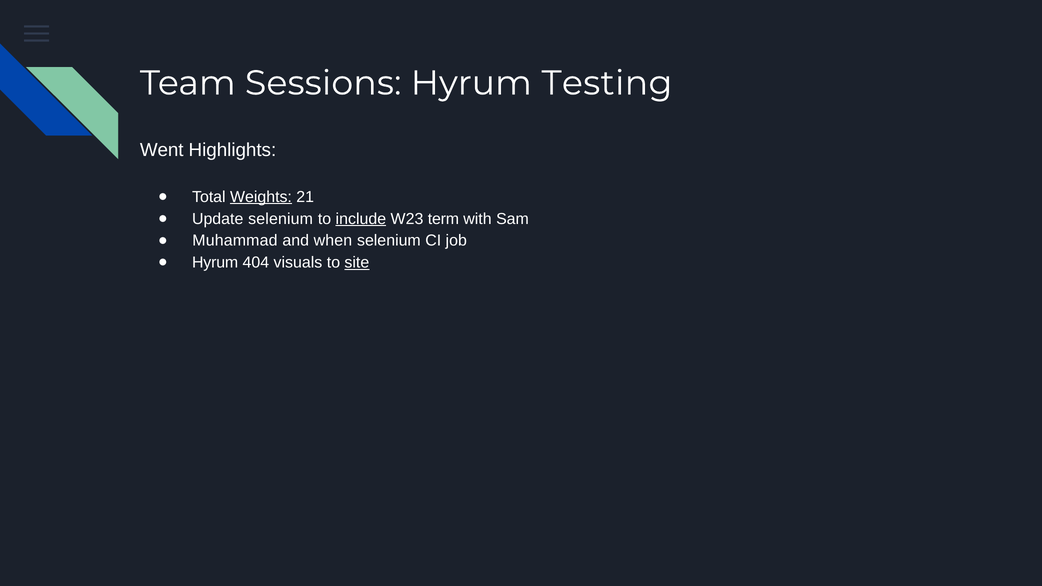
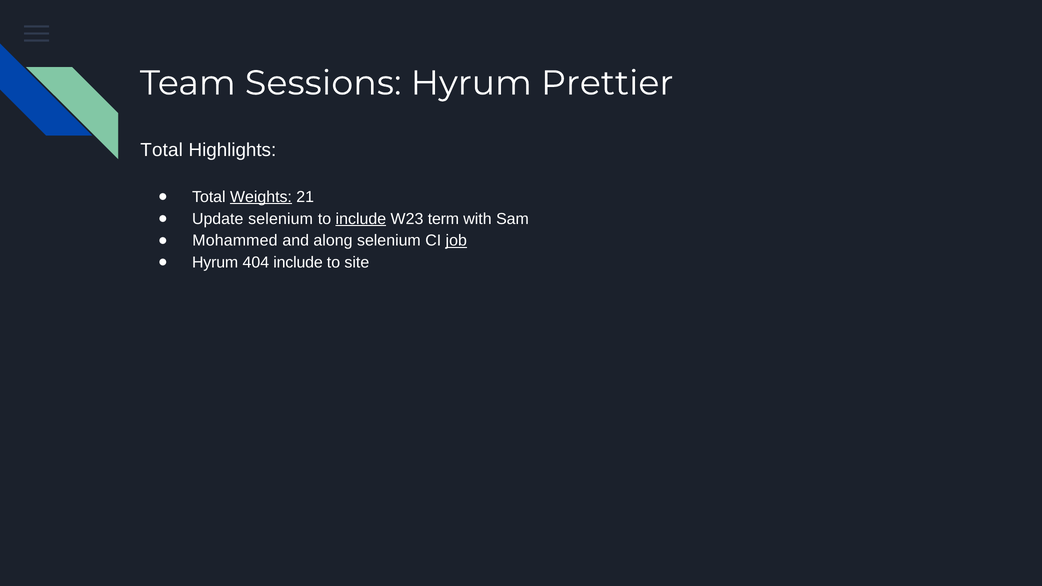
Testing: Testing -> Prettier (607, 83)
Went: Went -> Total (162, 150)
Muhammad: Muhammad -> Mohammed (235, 241)
when: when -> along (333, 241)
job underline: none -> present (456, 241)
404 visuals: visuals -> include (298, 263)
site underline: present -> none (357, 263)
